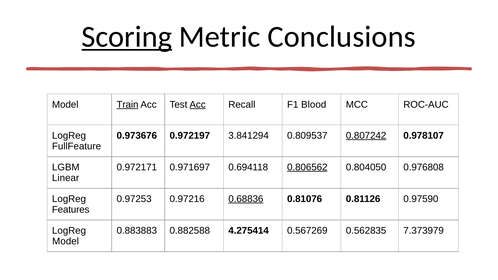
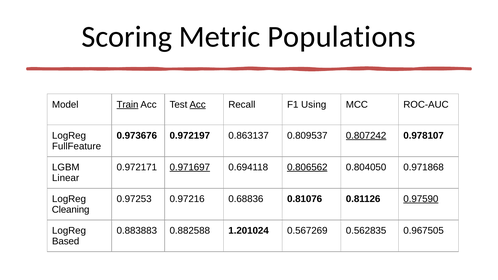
Scoring underline: present -> none (127, 37)
Conclusions: Conclusions -> Populations (342, 37)
Blood: Blood -> Using (314, 105)
3.841294: 3.841294 -> 0.863137 (249, 136)
0.971697 underline: none -> present (190, 167)
0.976808: 0.976808 -> 0.971868 (424, 167)
0.68836 underline: present -> none (246, 199)
0.97590 underline: none -> present (421, 199)
Features: Features -> Cleaning (71, 210)
4.275414: 4.275414 -> 1.201024 (249, 231)
7.373979: 7.373979 -> 0.967505 (424, 231)
Model: Model -> Based (66, 242)
